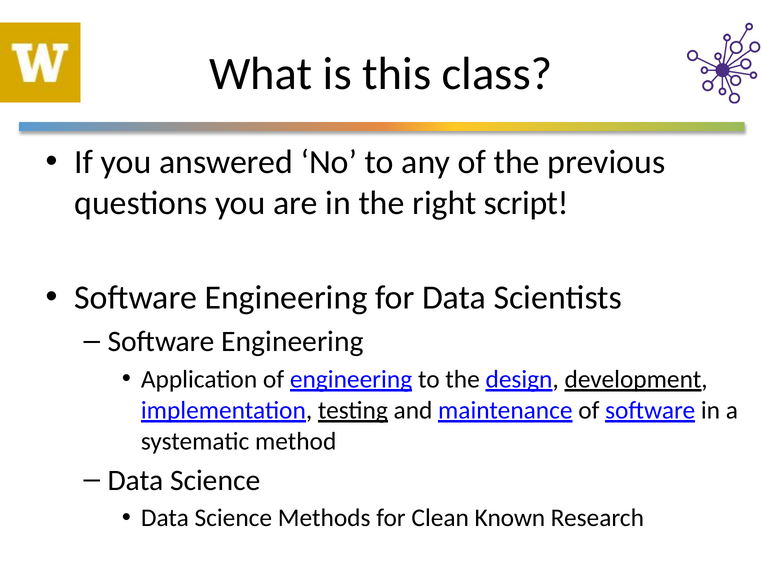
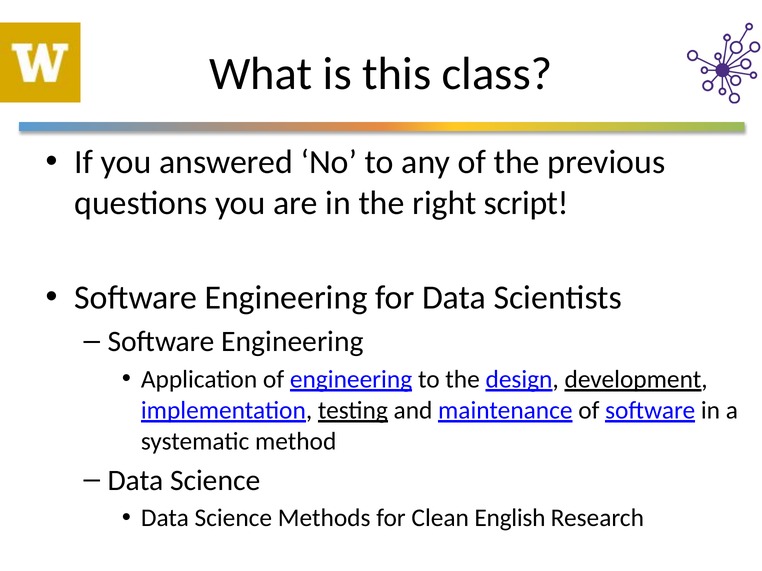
Known: Known -> English (510, 519)
